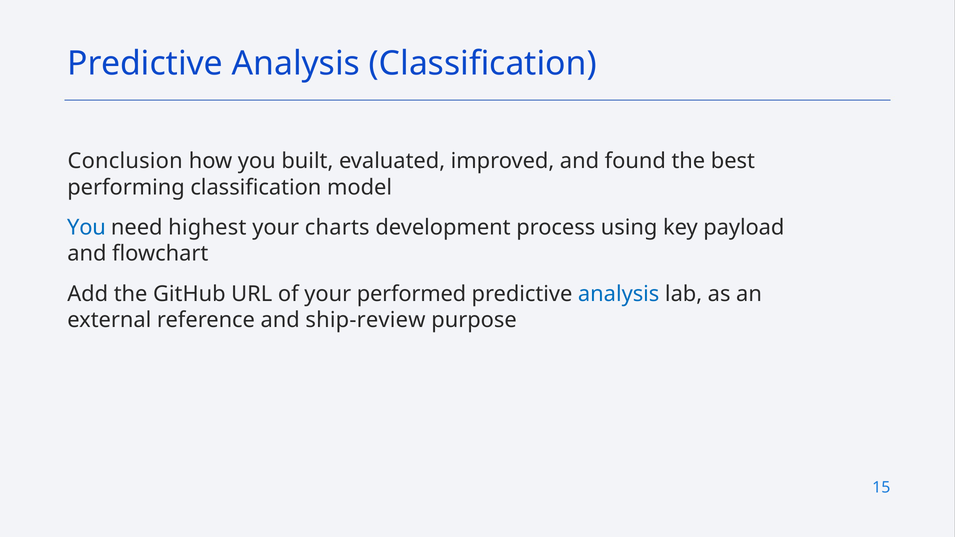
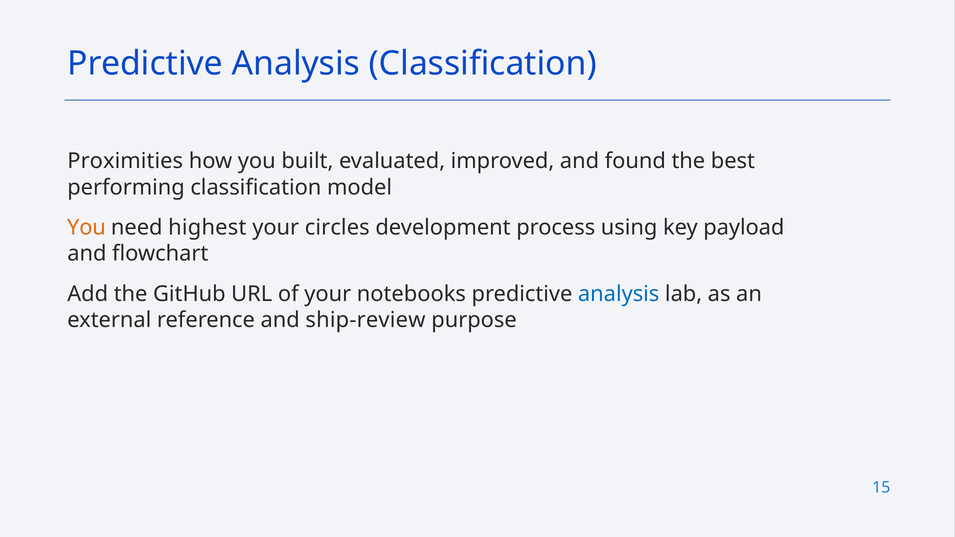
Conclusion: Conclusion -> Proximities (125, 161)
You colour: blue -> orange (86, 228)
charts: charts -> circles (337, 228)
performed: performed -> notebooks (411, 294)
